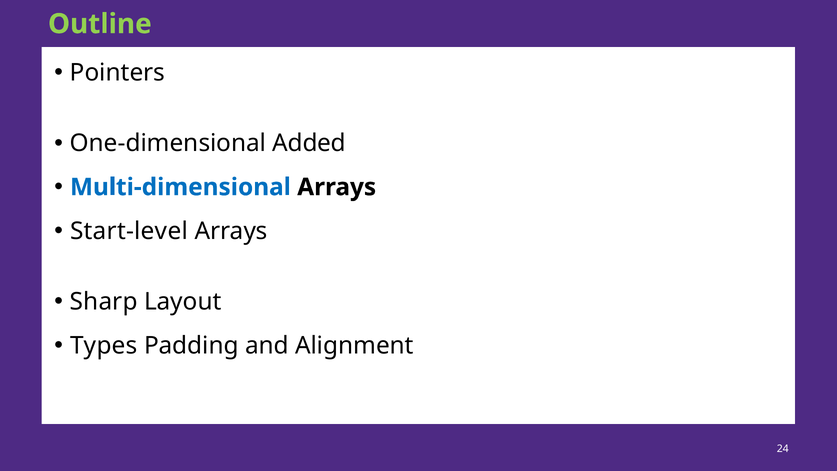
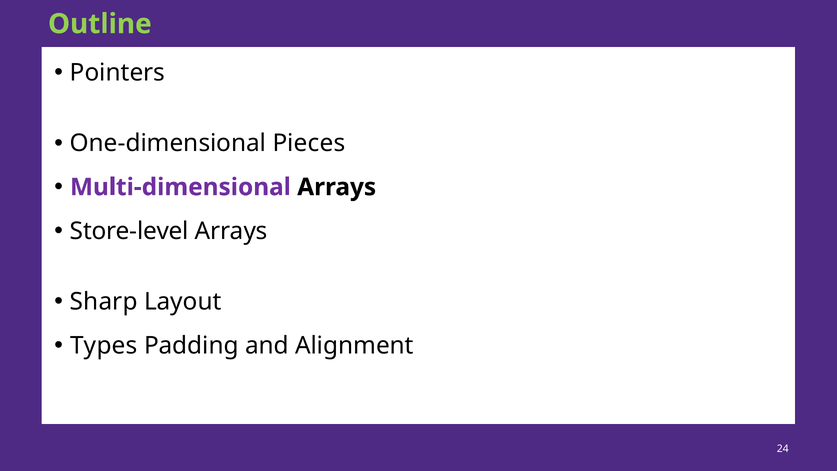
Added: Added -> Pieces (309, 143)
Multi-dimensional colour: blue -> purple (180, 187)
Start-level: Start-level -> Store-level (129, 231)
